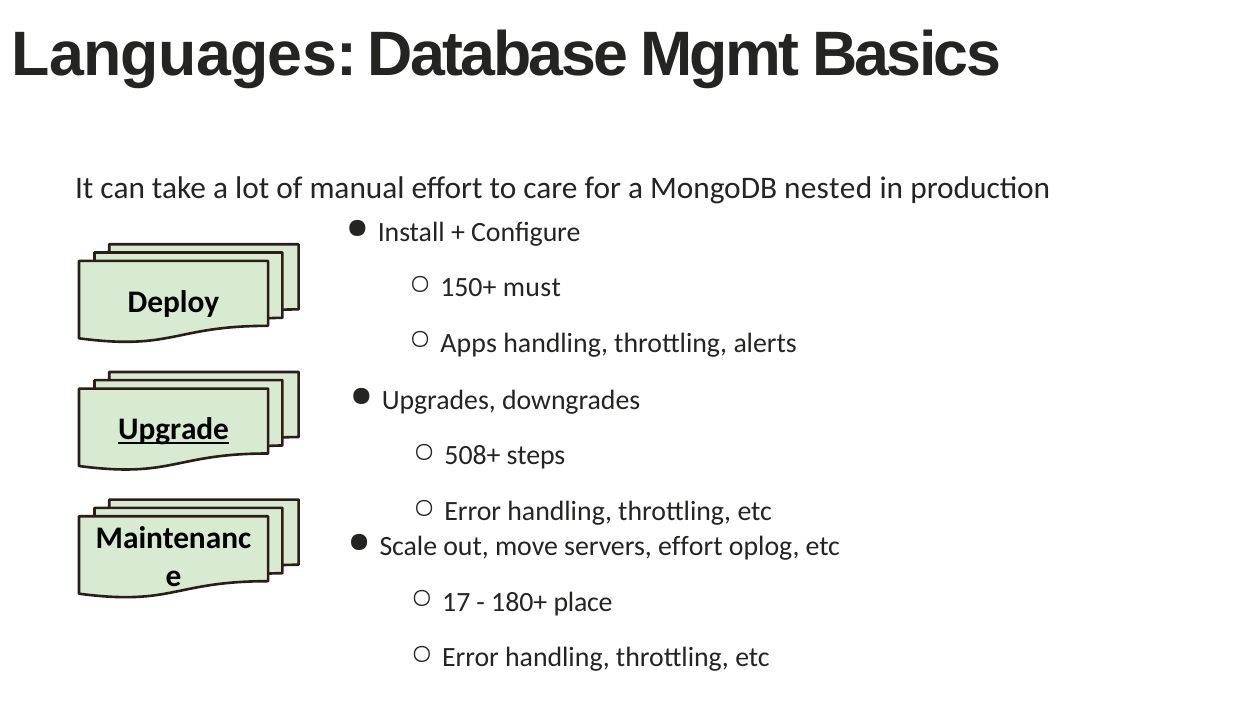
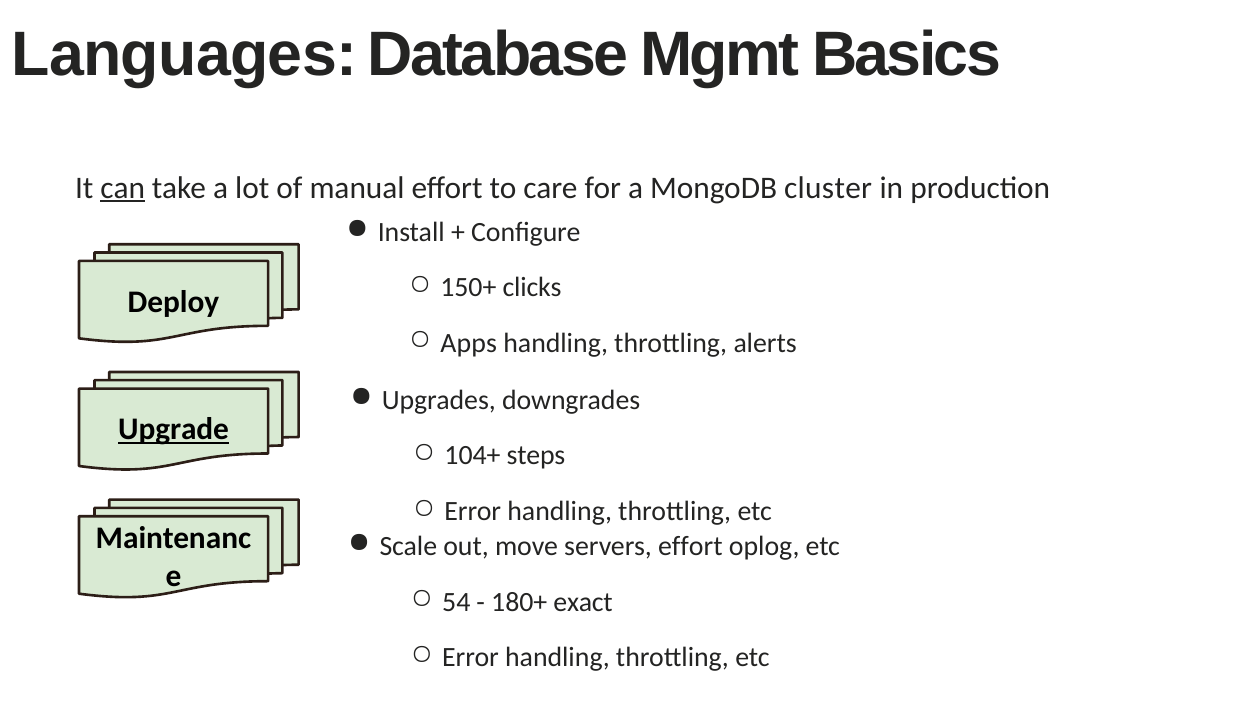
can underline: none -> present (123, 188)
nested: nested -> cluster (828, 188)
must: must -> clicks (532, 287)
508+: 508+ -> 104+ (472, 455)
17: 17 -> 54 (456, 601)
place: place -> exact (583, 601)
